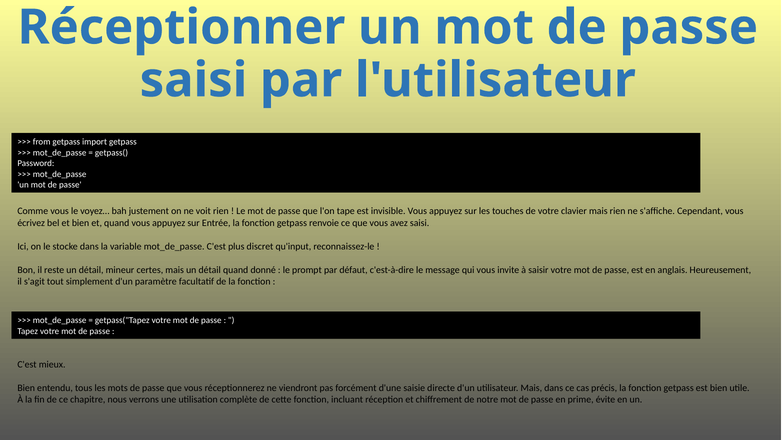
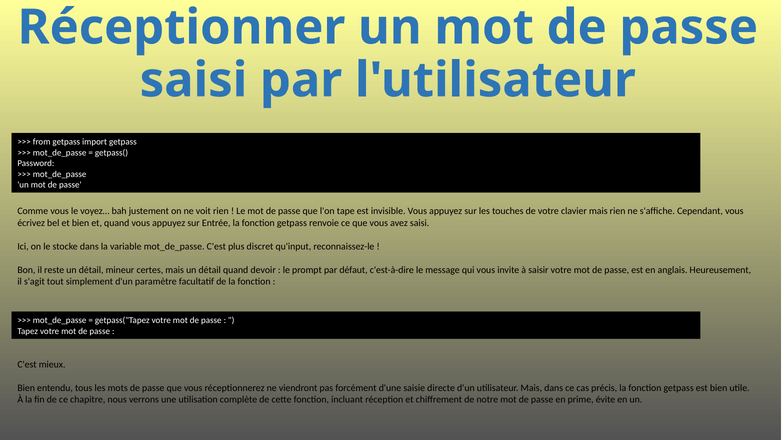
donné: donné -> devoir (263, 270)
